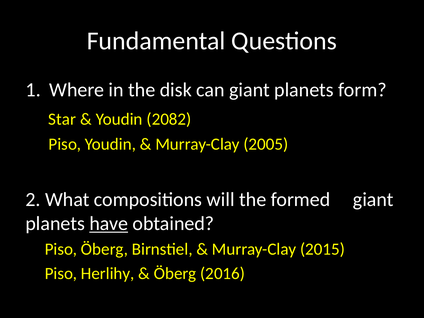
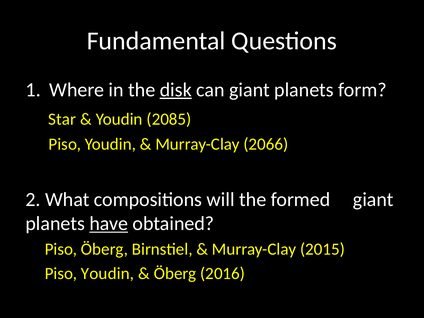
disk underline: none -> present (176, 90)
2082: 2082 -> 2085 (169, 119)
2005: 2005 -> 2066 (266, 144)
Herlihy: Herlihy -> Youdin (108, 274)
